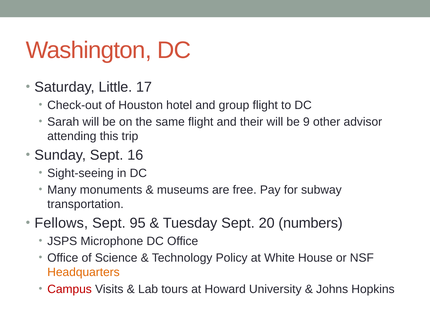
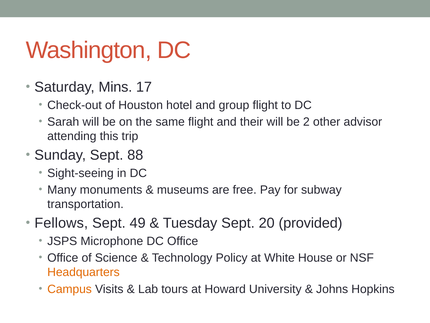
Little: Little -> Mins (115, 87)
9: 9 -> 2 (306, 122)
16: 16 -> 88 (135, 155)
95: 95 -> 49 (138, 223)
numbers: numbers -> provided (311, 223)
Campus colour: red -> orange (70, 289)
